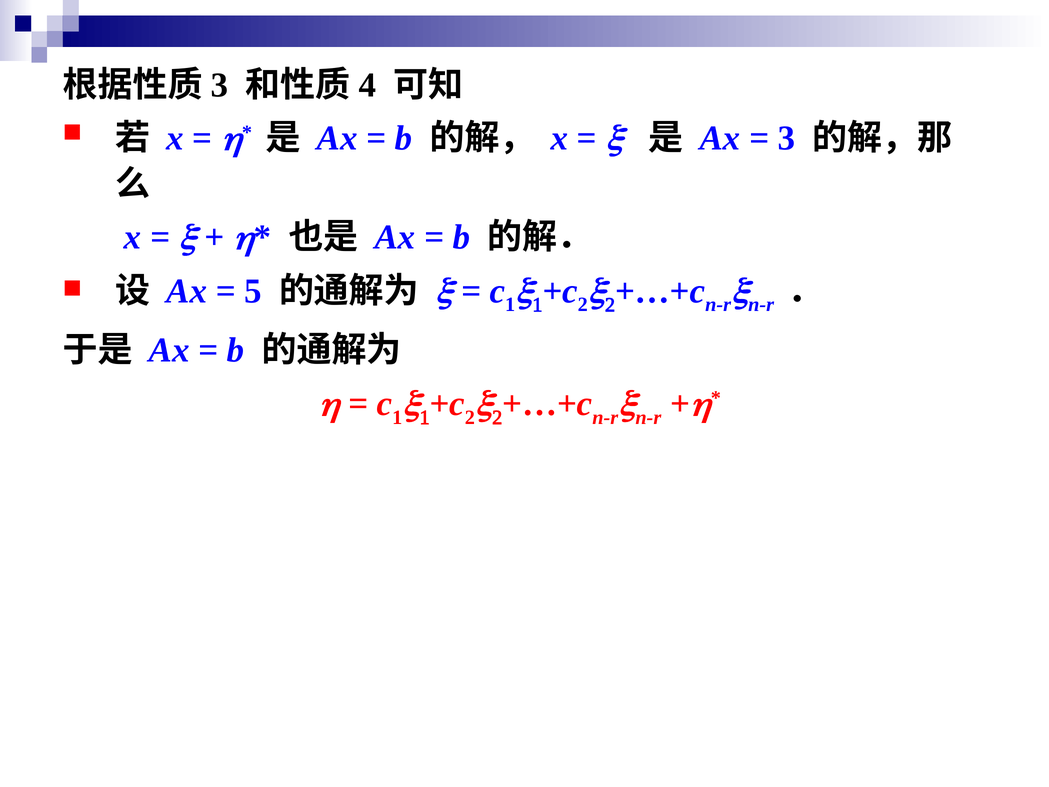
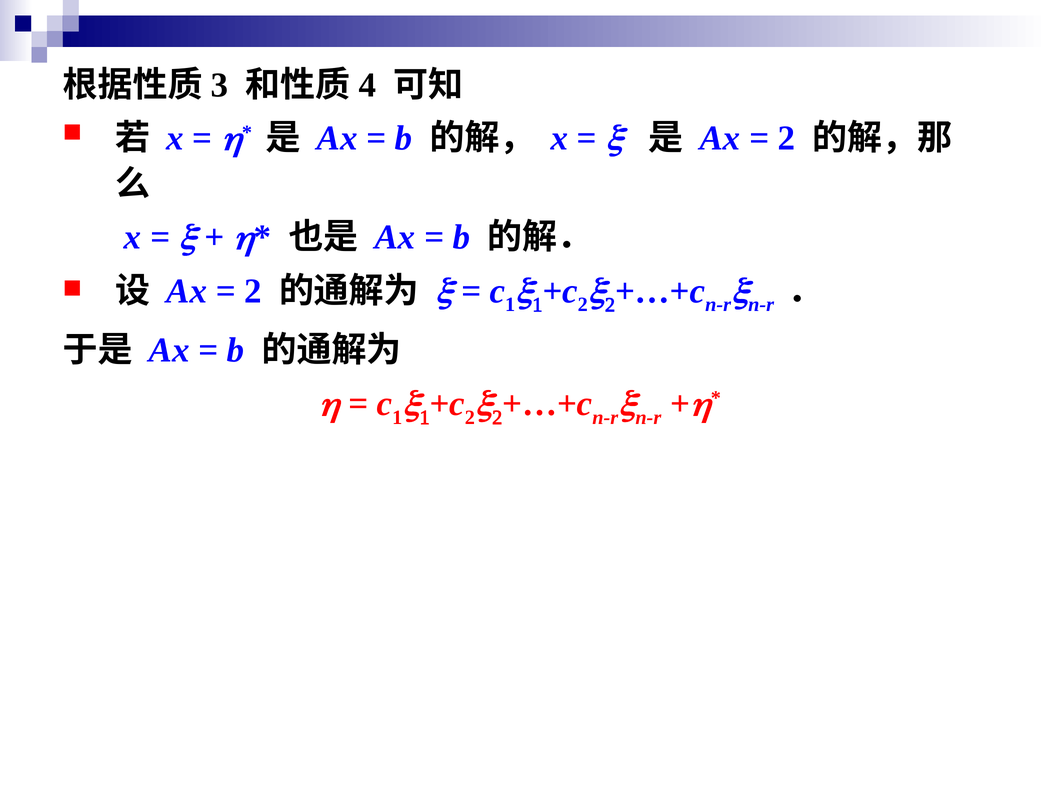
3: 3 -> 2 (787, 138)
5: 5 -> 2 (253, 291)
